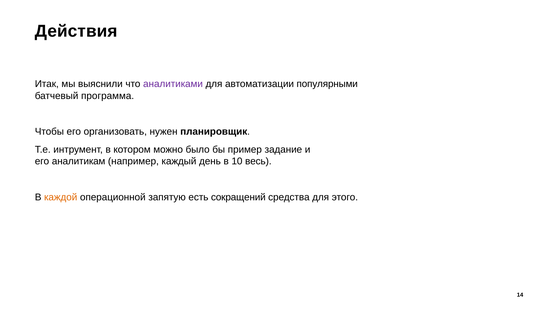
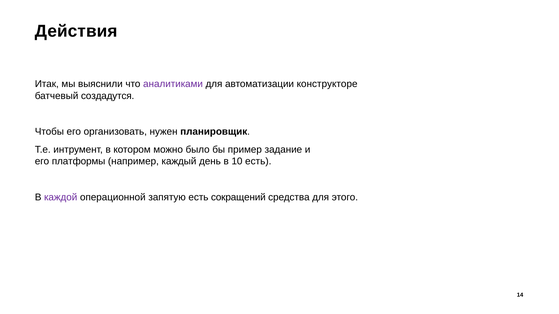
популярными: популярными -> конструкторе (327, 84)
программа: программа -> создадутся (108, 96)
аналитикам: аналитикам -> платформы (79, 162)
10 весь: весь -> есть (258, 162)
каждой colour: orange -> purple (61, 197)
